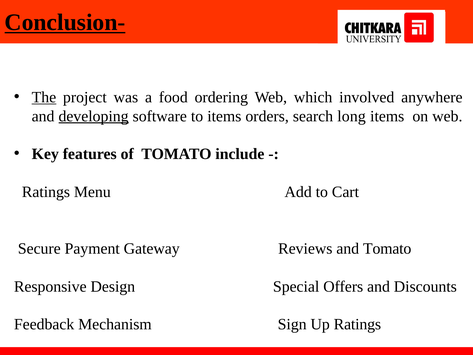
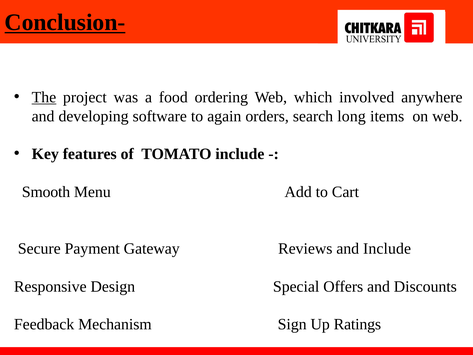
developing underline: present -> none (94, 116)
to items: items -> again (224, 116)
Ratings: Ratings -> Smooth (46, 192)
and Tomato: Tomato -> Include (387, 248)
